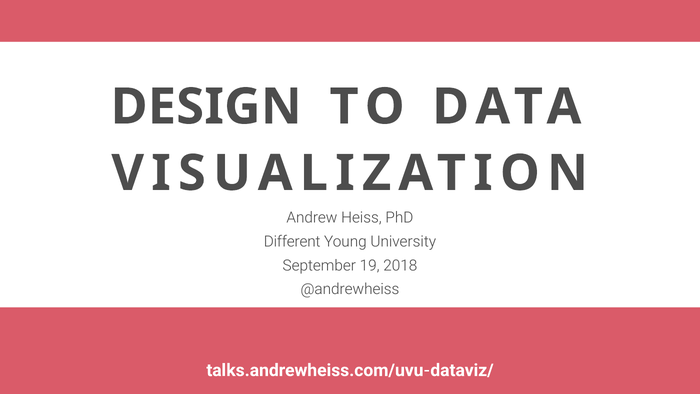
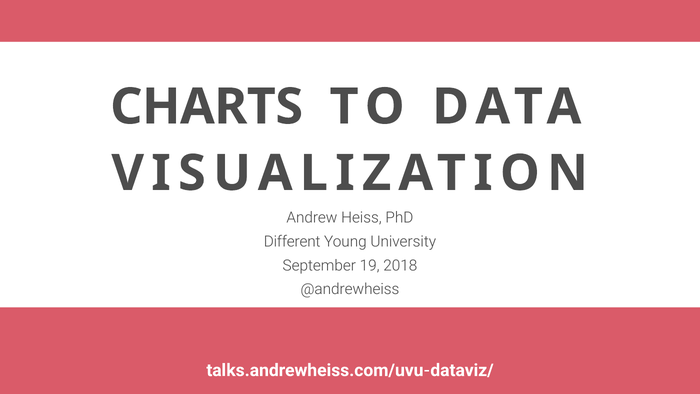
DESIGN: DESIGN -> CHARTS (207, 107)
